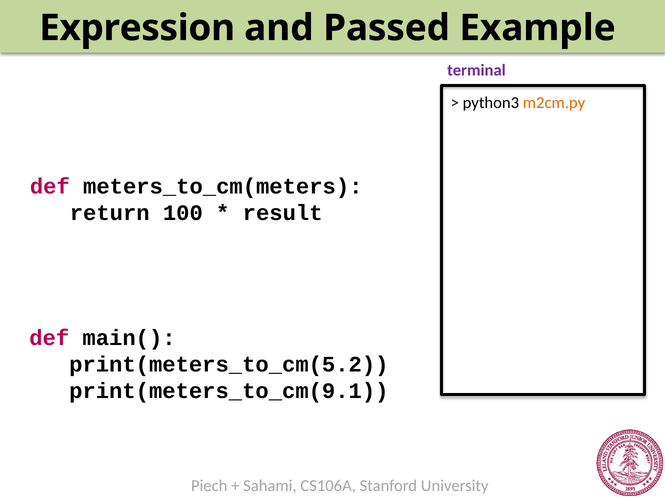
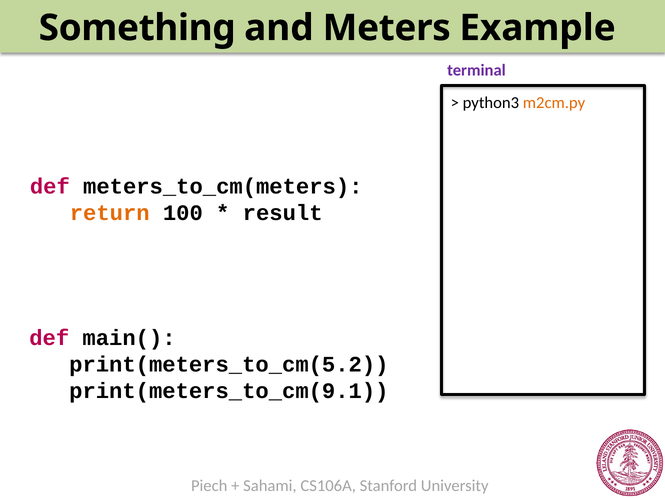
Expression: Expression -> Something (137, 28)
Passed: Passed -> Meters (387, 28)
return colour: black -> orange (110, 213)
